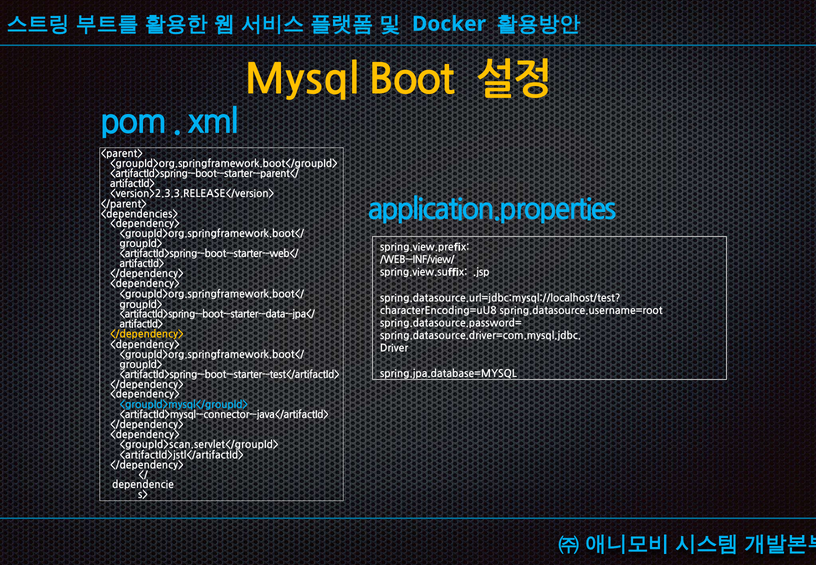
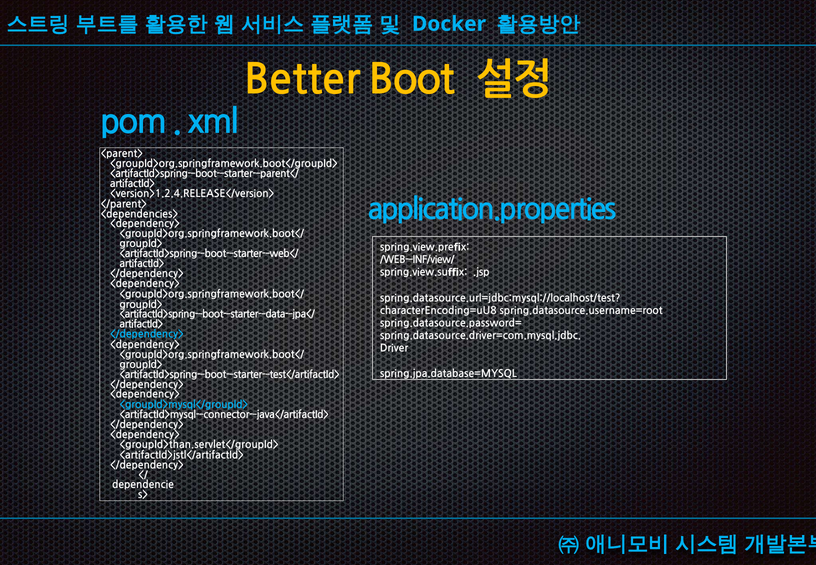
Mysql: Mysql -> Better (302, 80)
<version>2.3.3.RELEASE</version>: <version>2.3.3.RELEASE</version> -> <version>1.2.4.RELEASE</version> (192, 194)
</dependency> colour: yellow -> light blue (147, 334)
<groupId>scan.servlet</groupId>: <groupId>scan.servlet</groupId> -> <groupId>than.servlet</groupId> (199, 445)
